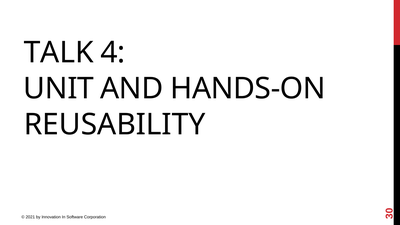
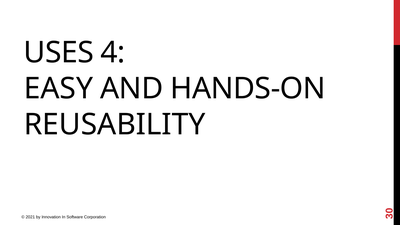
TALK: TALK -> USES (59, 53)
UNIT: UNIT -> EASY (58, 89)
